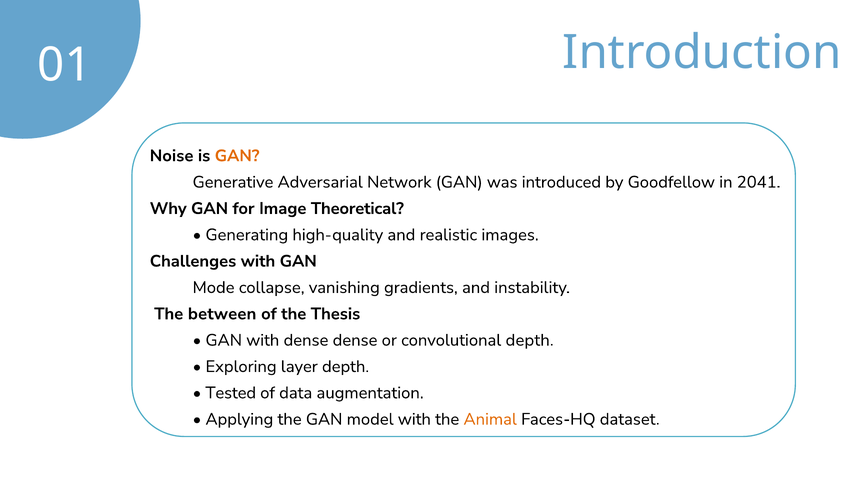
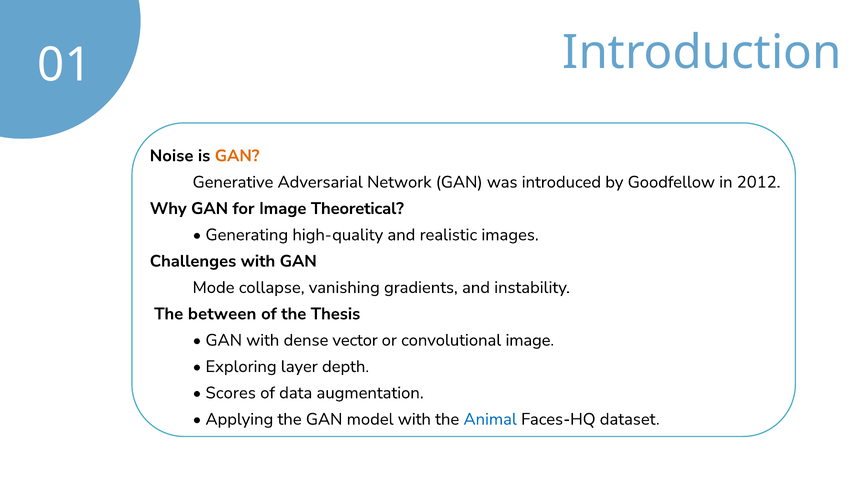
2041: 2041 -> 2012 (759, 182)
dense dense: dense -> vector (355, 341)
convolutional depth: depth -> image (530, 341)
Tested: Tested -> Scores (231, 393)
Animal colour: orange -> blue (490, 420)
